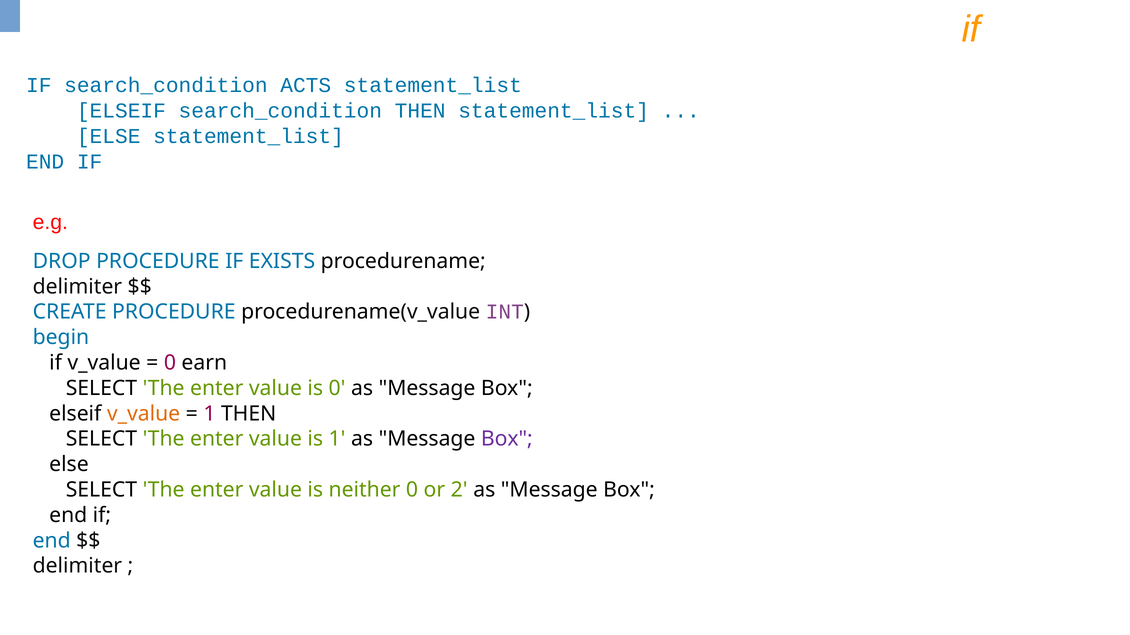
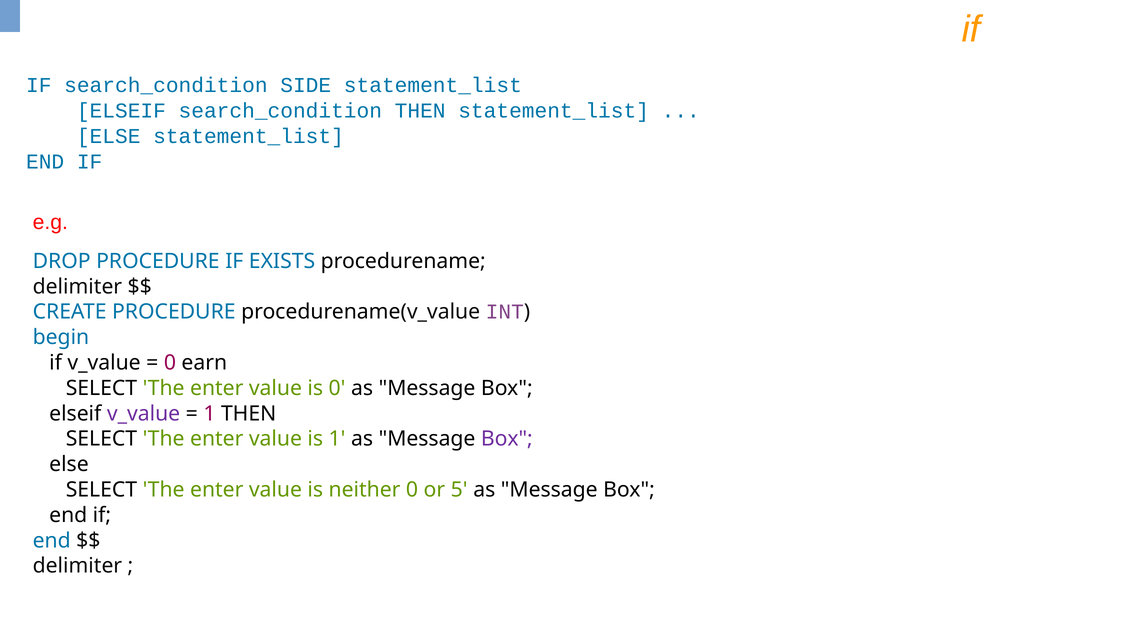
ACTS: ACTS -> SIDE (306, 86)
v_value colour: orange -> purple (144, 414)
2: 2 -> 5 (459, 490)
